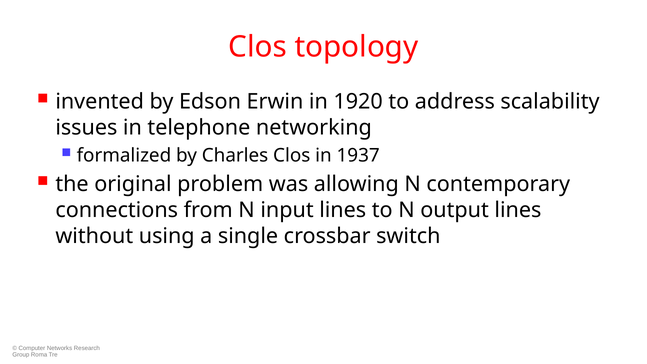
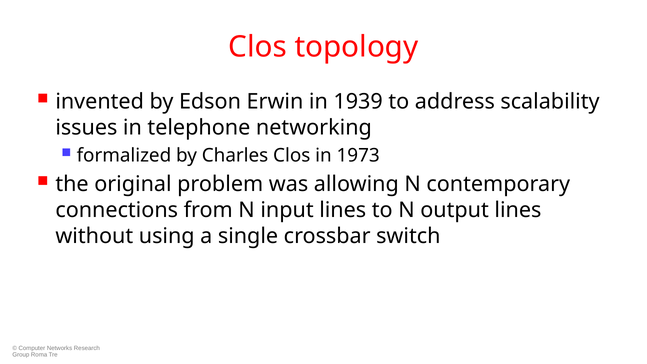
1920: 1920 -> 1939 (358, 102)
1937: 1937 -> 1973 (358, 156)
